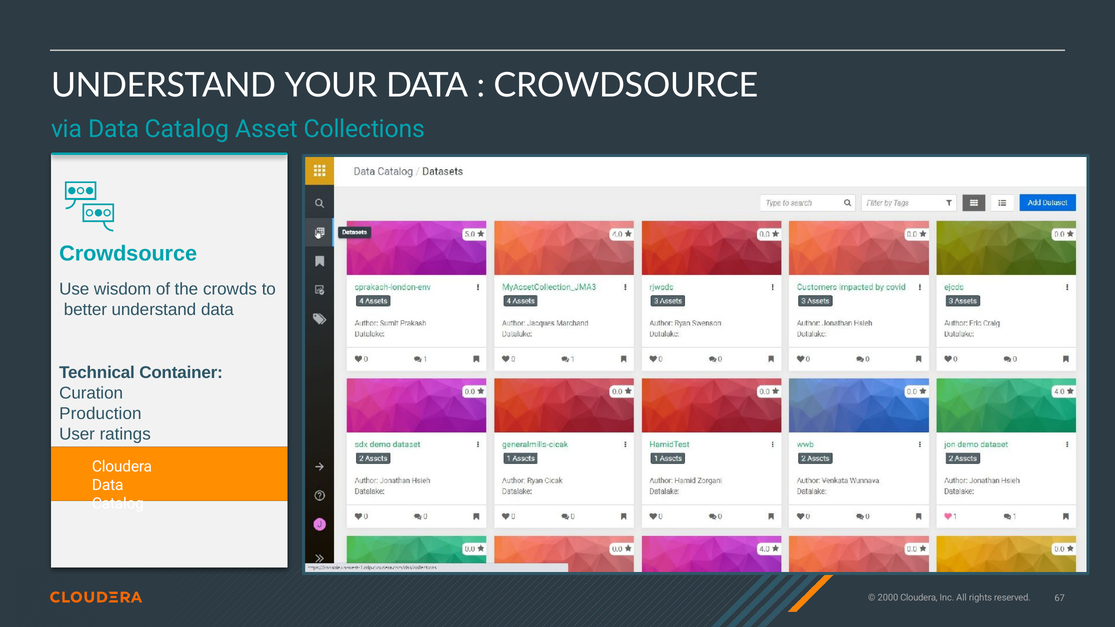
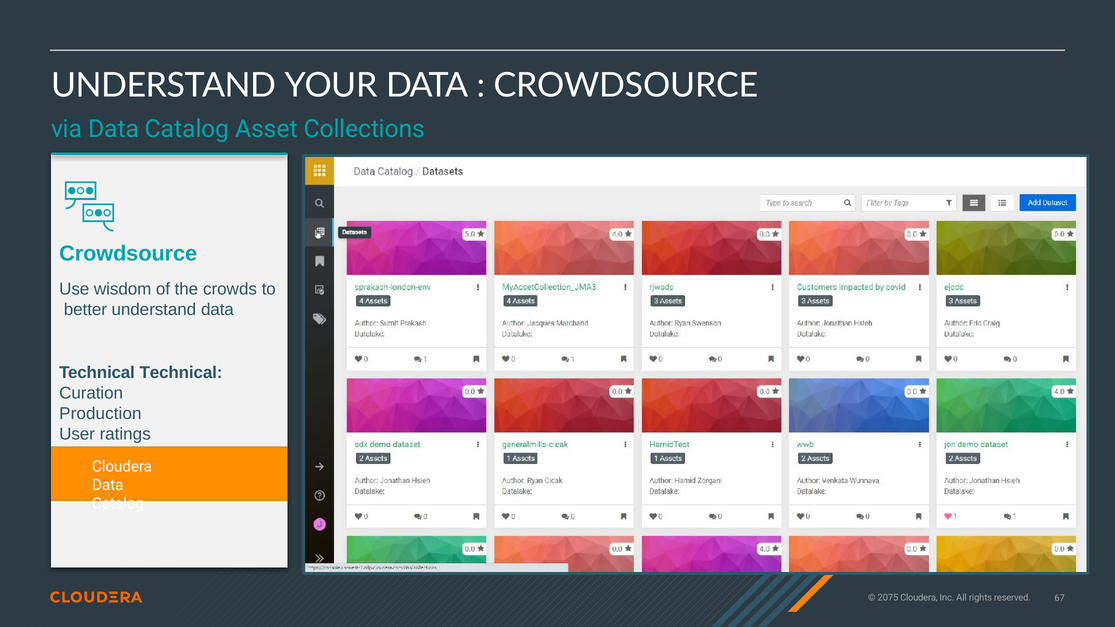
Technical Container: Container -> Technical (181, 373)
2000: 2000 -> 2075 (888, 598)
